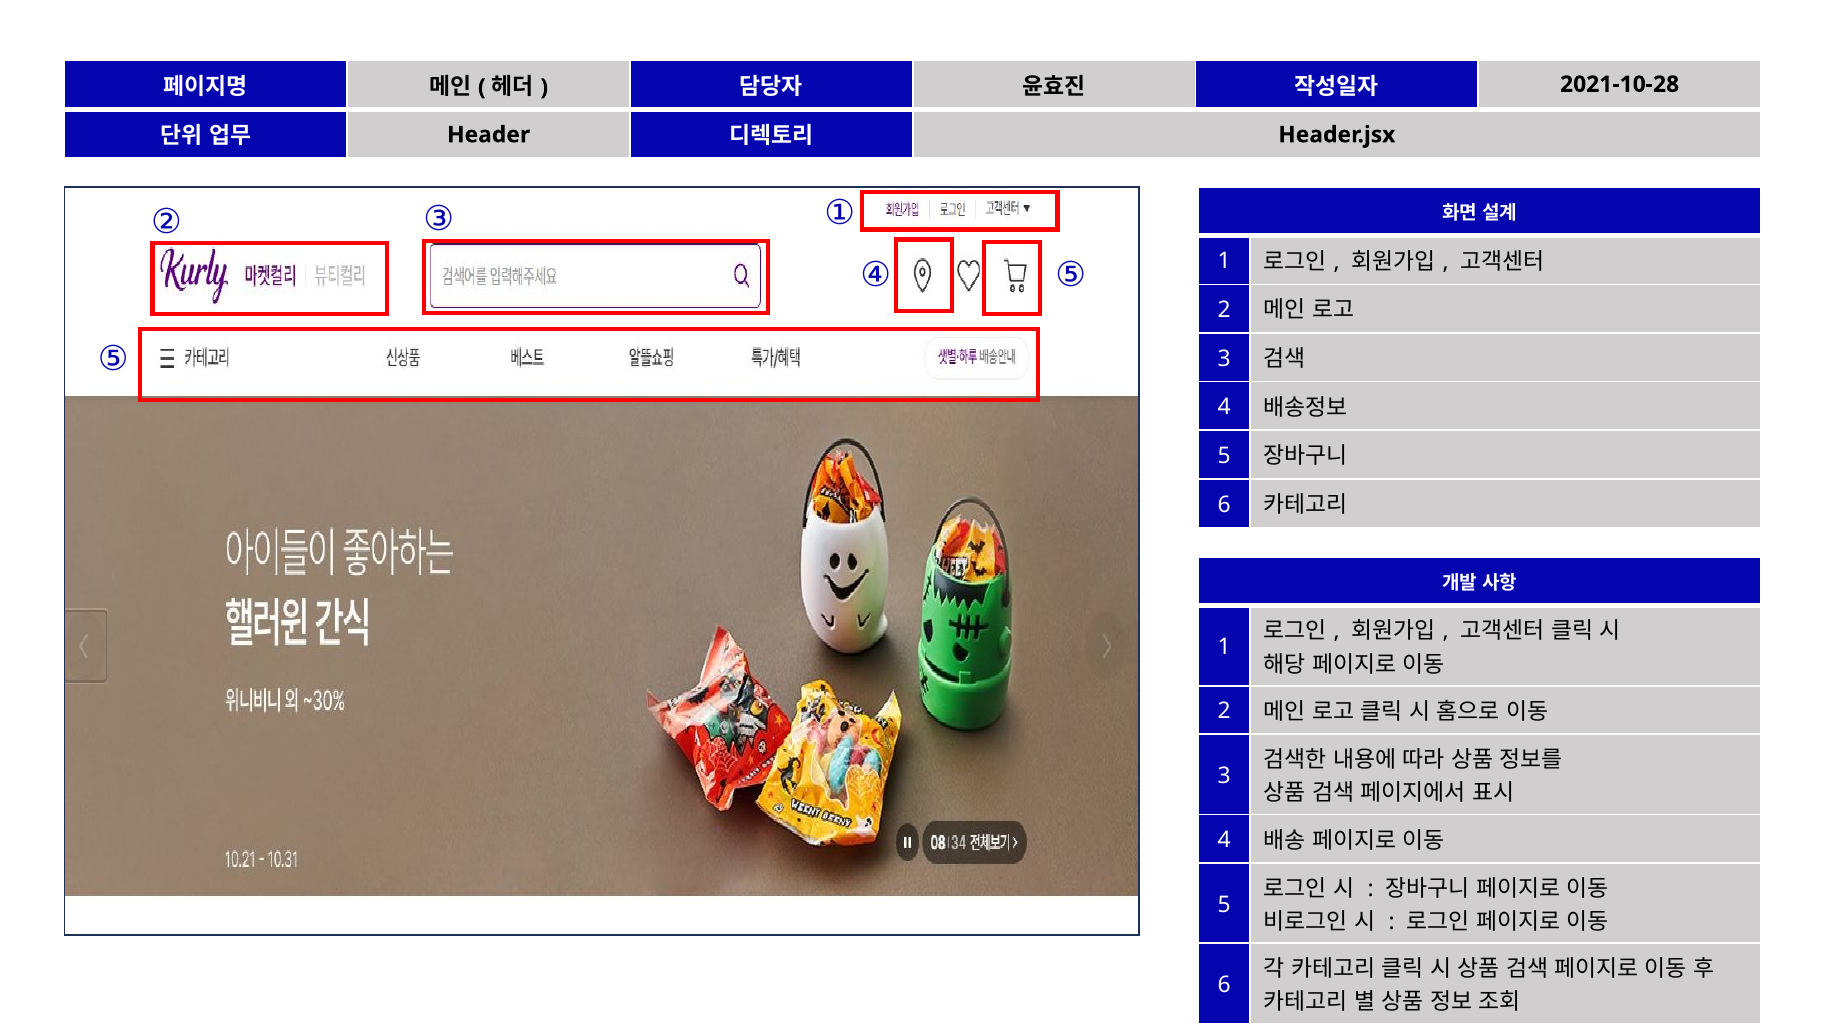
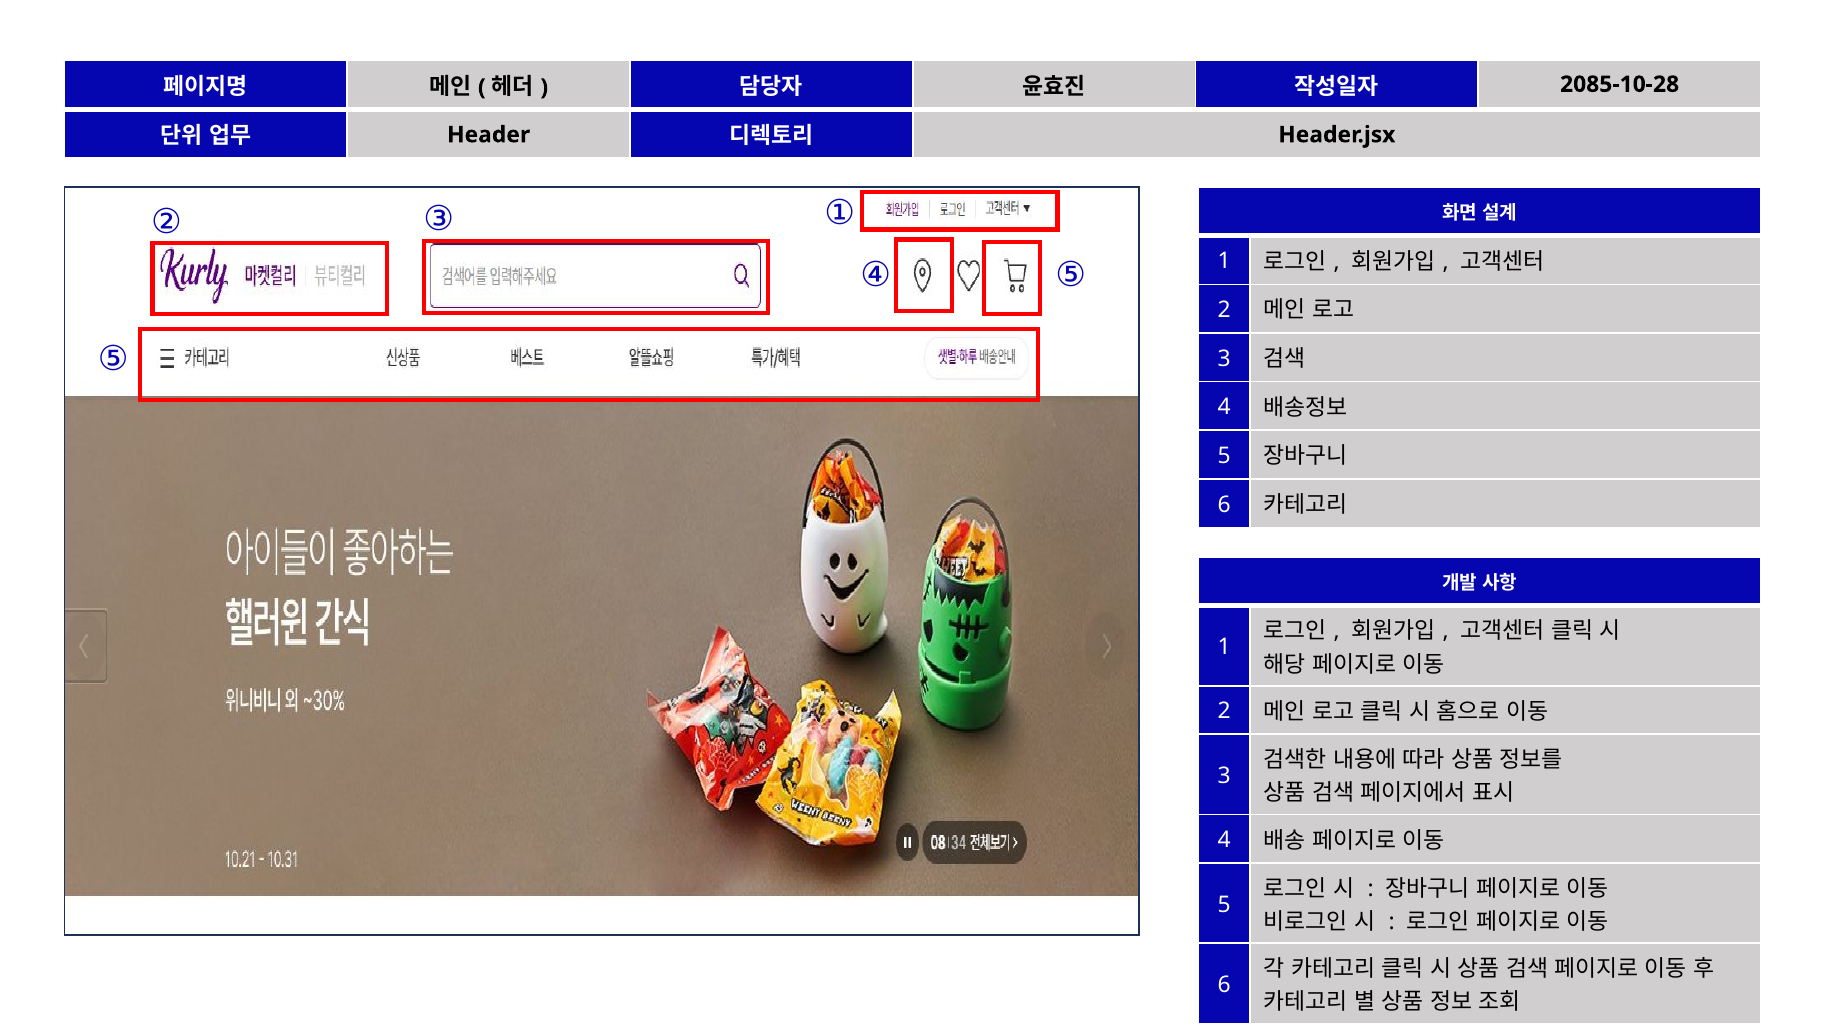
2021-10-28: 2021-10-28 -> 2085-10-28 (1620, 84)
